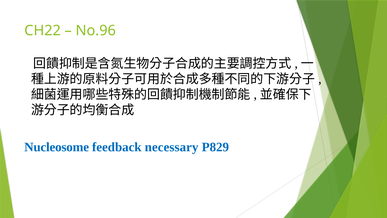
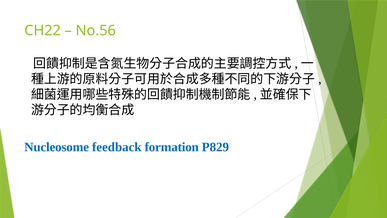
No.96: No.96 -> No.56 (96, 31)
necessary: necessary -> formation (172, 147)
